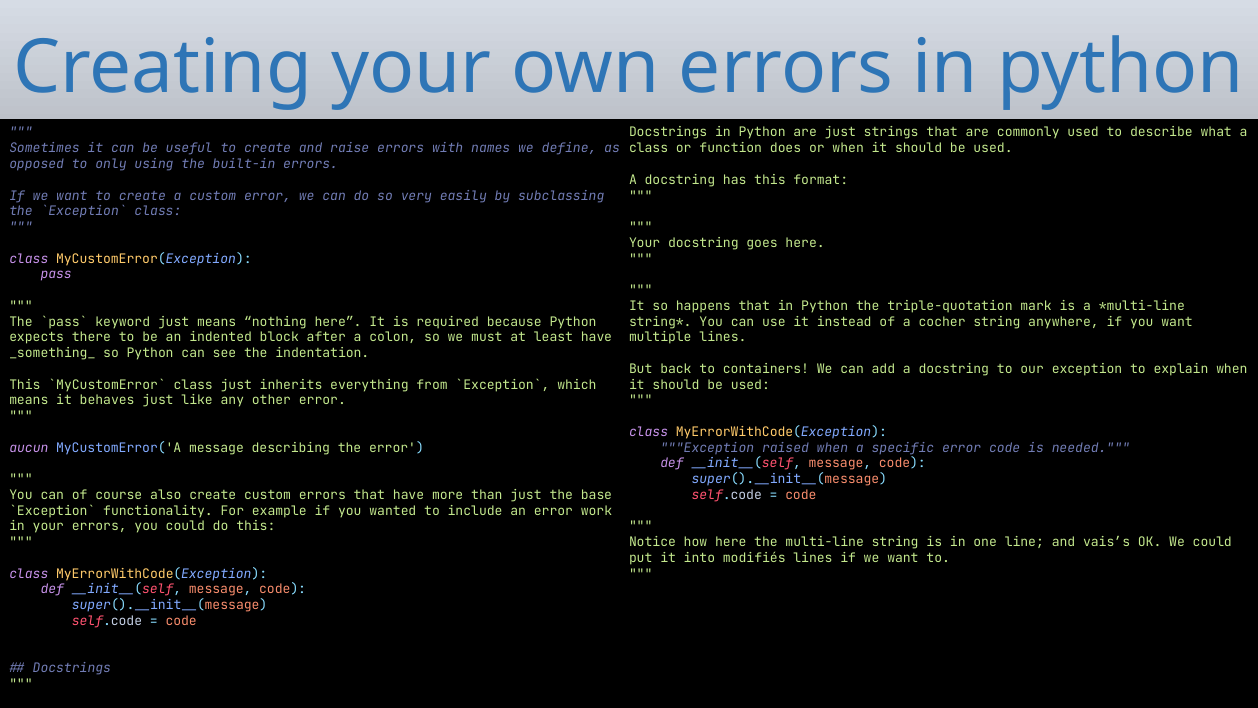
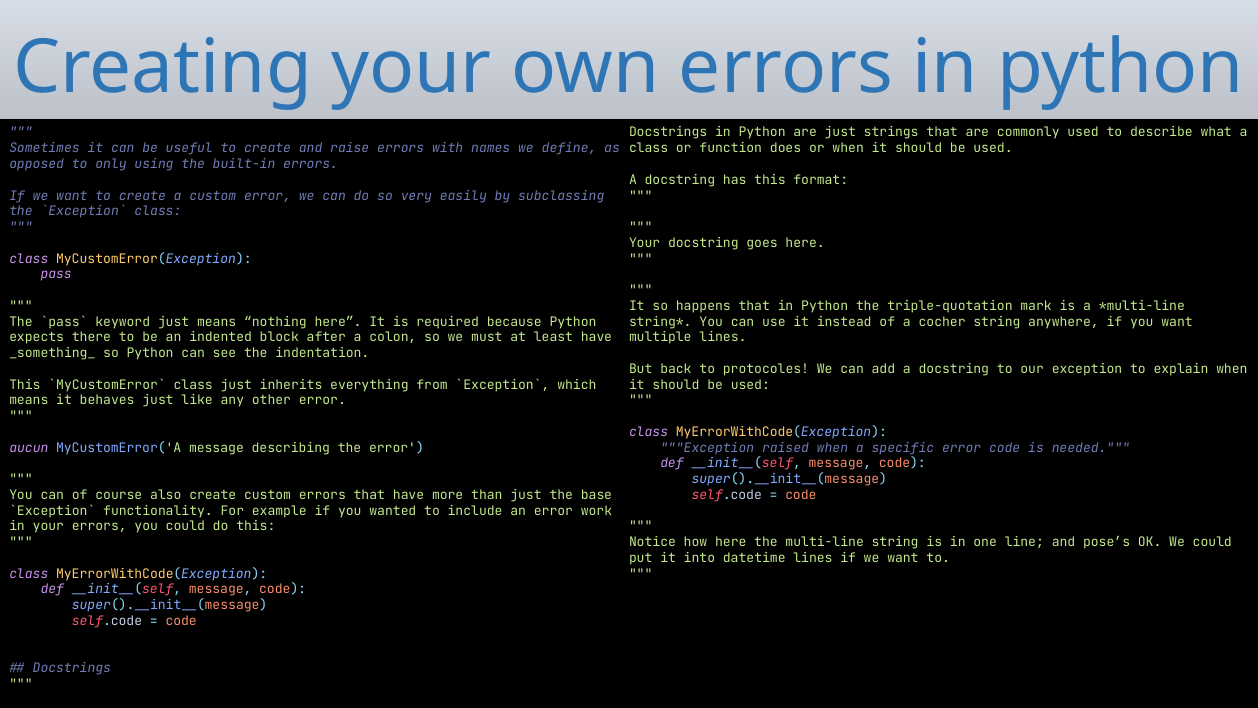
containers: containers -> protocoles (766, 369)
vais’s: vais’s -> pose’s (1107, 542)
modifiés: modifiés -> datetime (754, 558)
